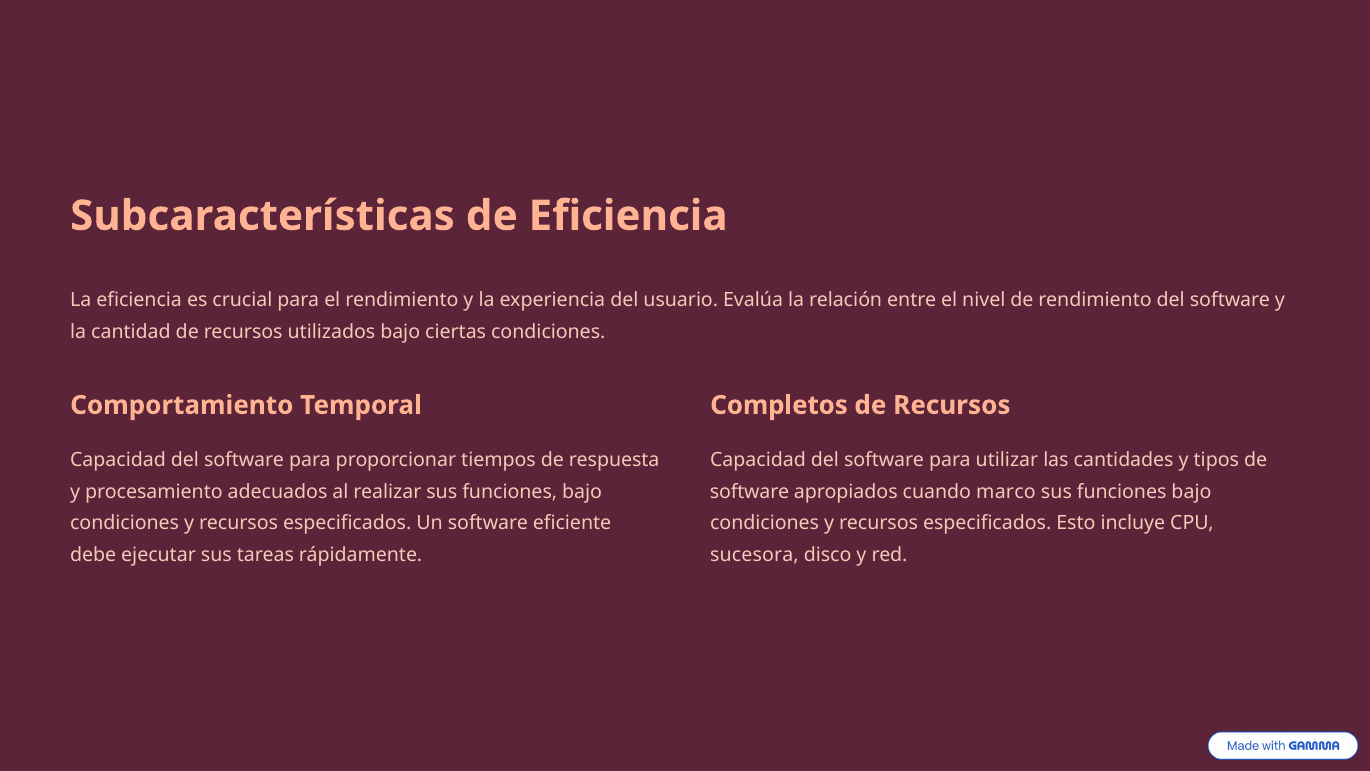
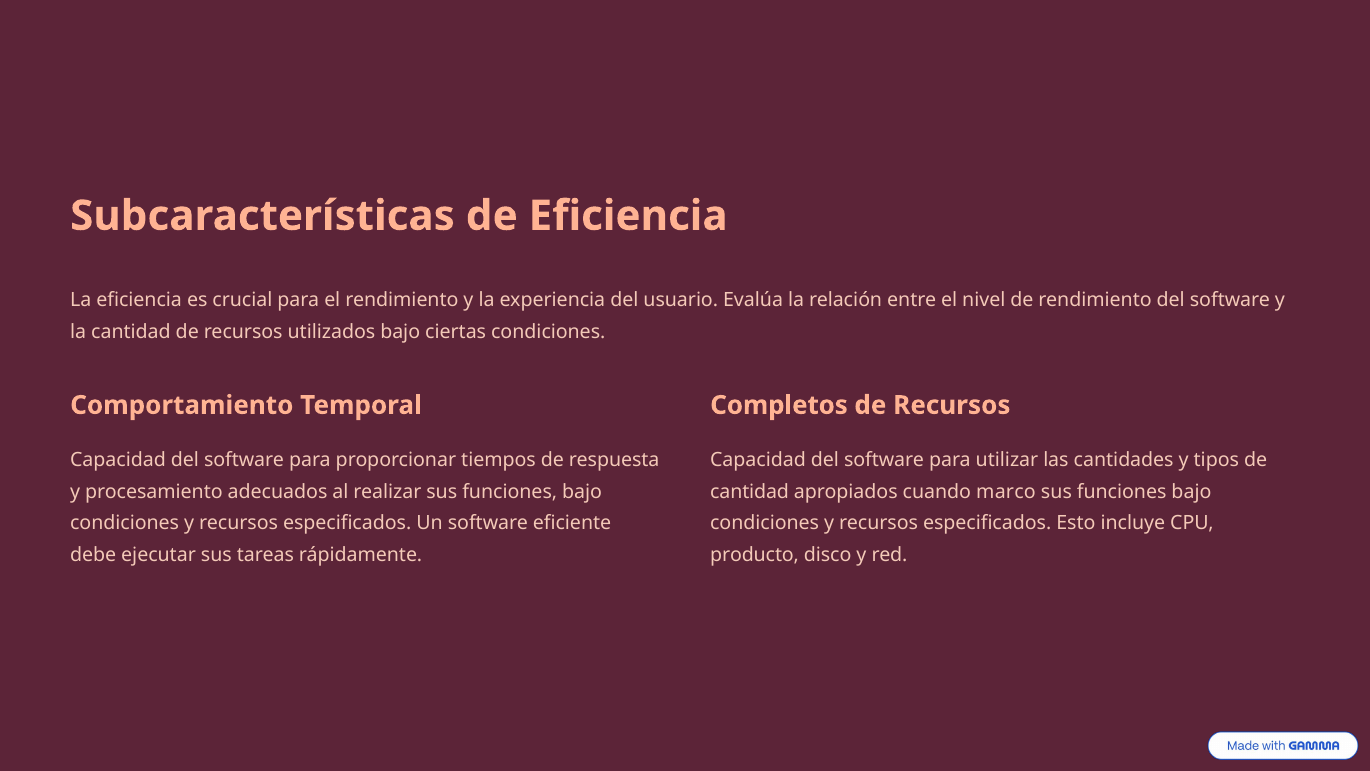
software: software -> cantidad (750, 492)
sucesora: sucesora -> producto (755, 555)
